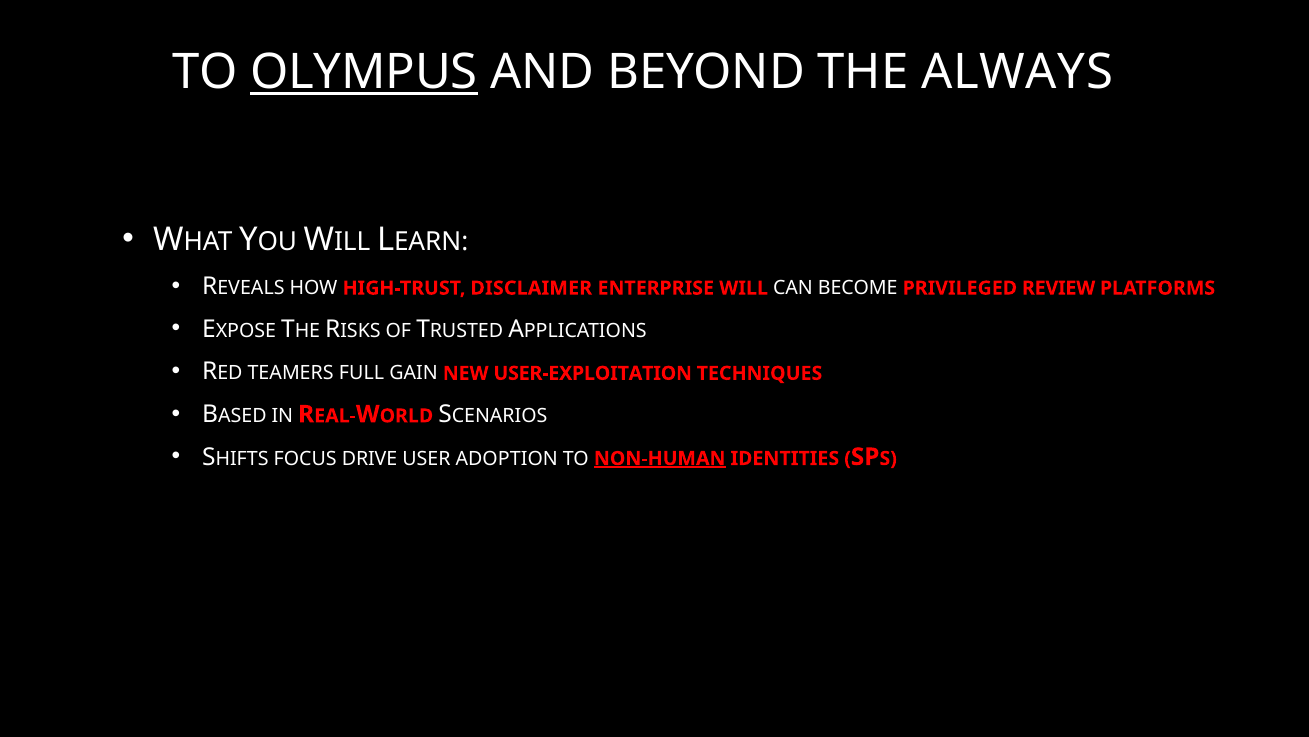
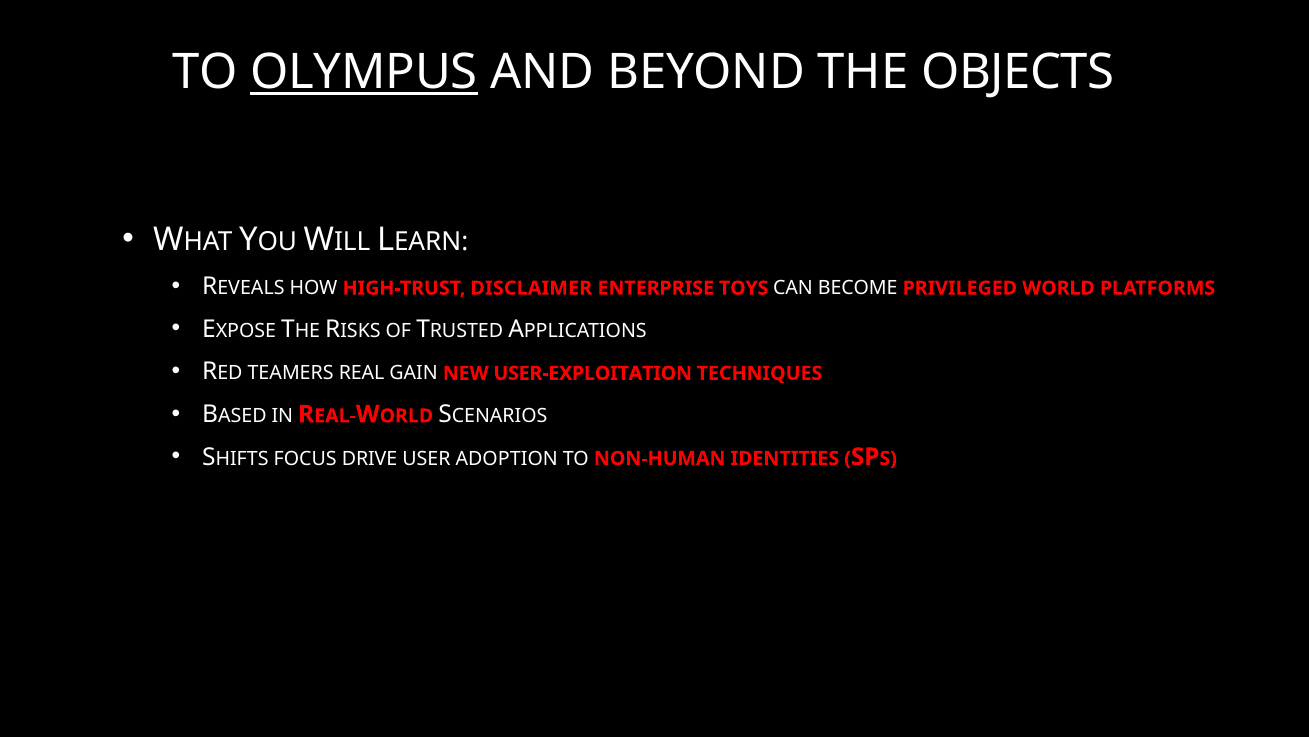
ALWAYS: ALWAYS -> OBJECTS (1018, 72)
WILL: WILL -> TOYS (744, 288)
REVIEW: REVIEW -> WORLD (1059, 288)
FULL: FULL -> REAL (362, 373)
NON-HUMAN underline: present -> none (660, 458)
